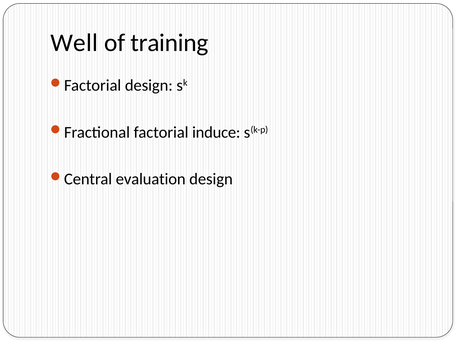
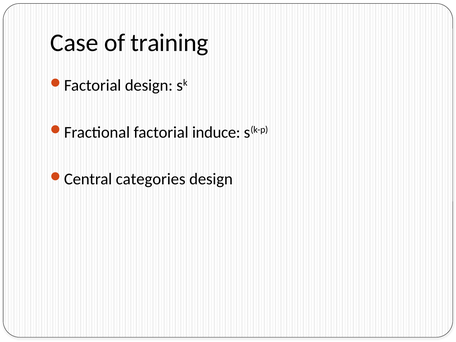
Well: Well -> Case (74, 43)
evaluation: evaluation -> categories (151, 179)
